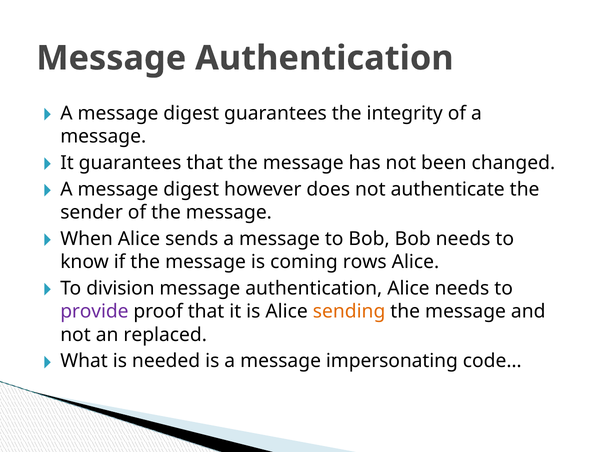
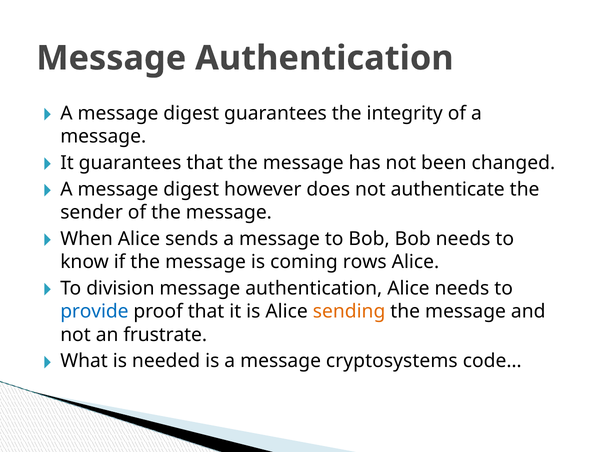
provide colour: purple -> blue (94, 312)
replaced: replaced -> frustrate (165, 335)
impersonating: impersonating -> cryptosystems (392, 361)
